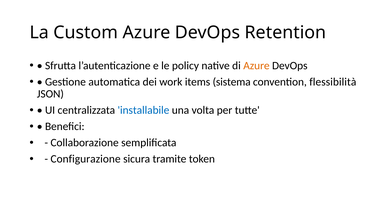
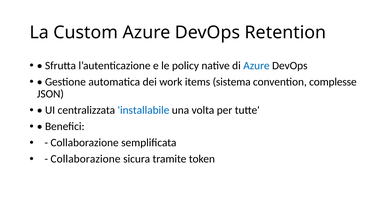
Azure colour: orange -> blue (256, 66)
flessibilità: flessibilità -> complesse (333, 82)
Configurazione: Configurazione -> Collaborazione (86, 159)
